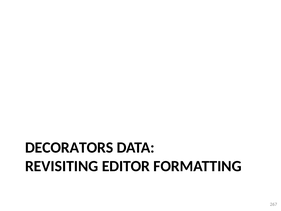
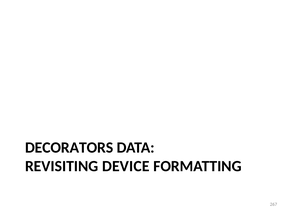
EDITOR: EDITOR -> DEVICE (126, 166)
